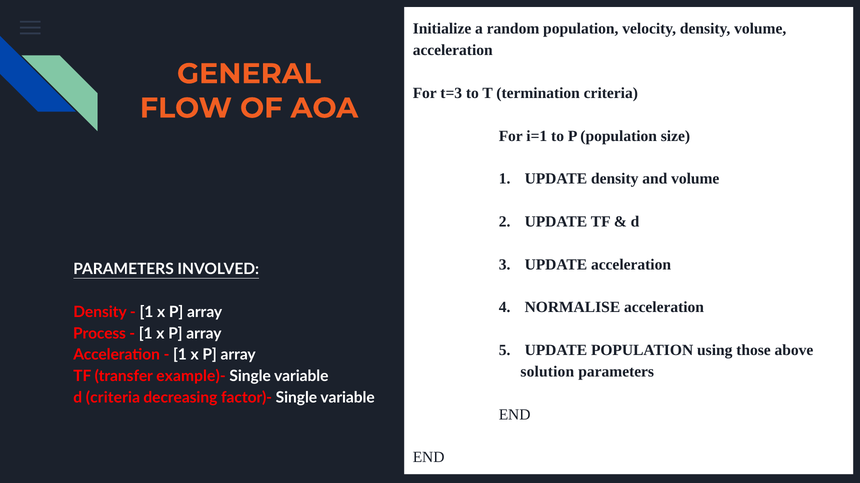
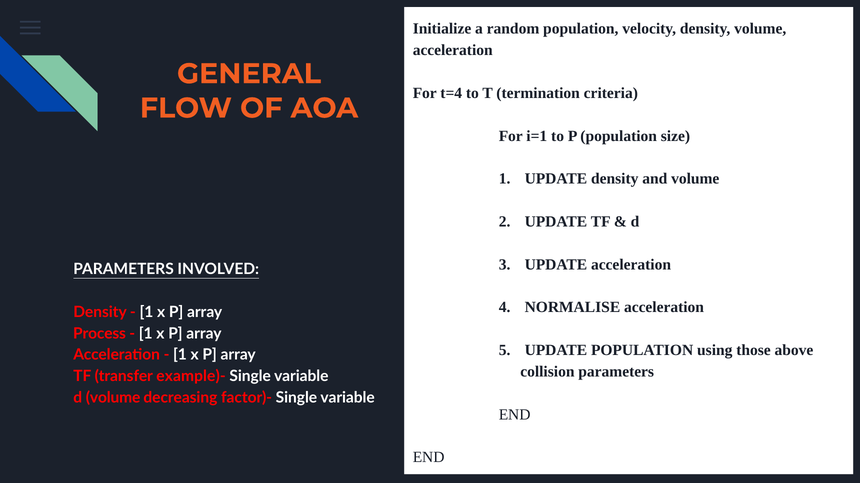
t=3: t=3 -> t=4 (451, 93)
solution: solution -> collision (547, 372)
d criteria: criteria -> volume (113, 398)
